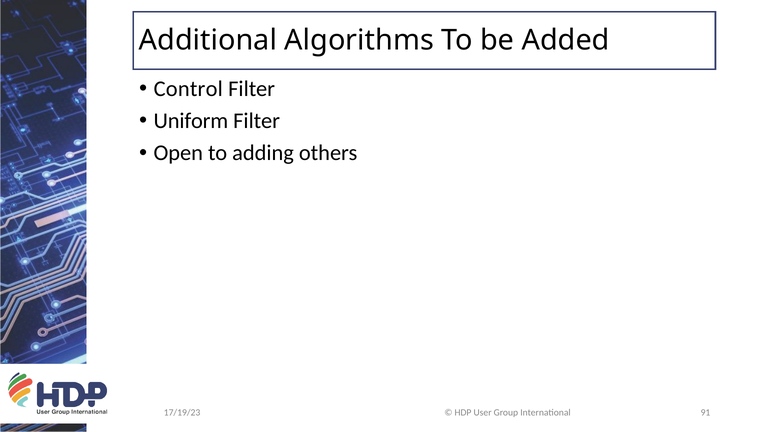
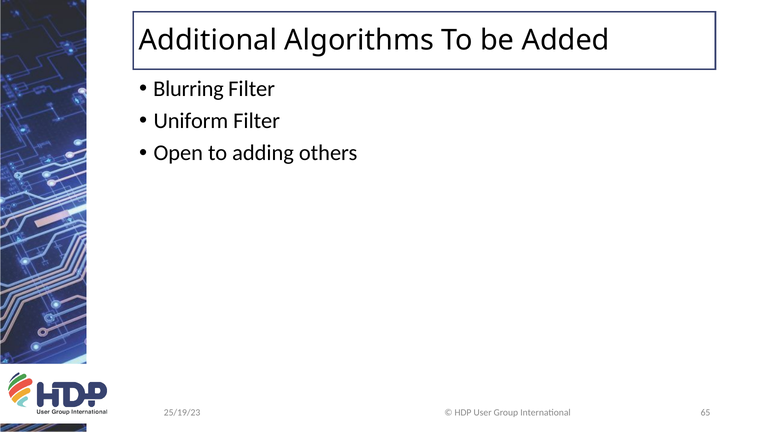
Control: Control -> Blurring (188, 89)
91: 91 -> 65 (706, 413)
17/19/23: 17/19/23 -> 25/19/23 (182, 413)
